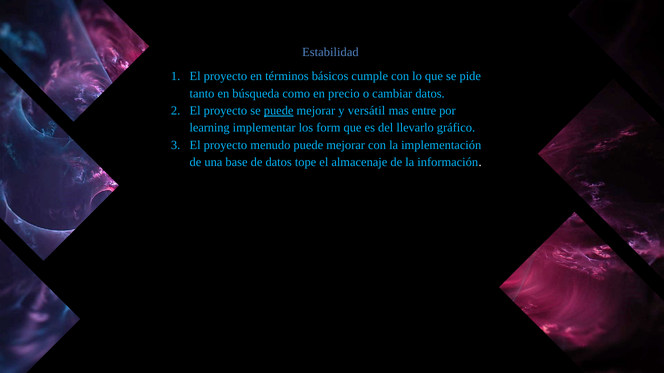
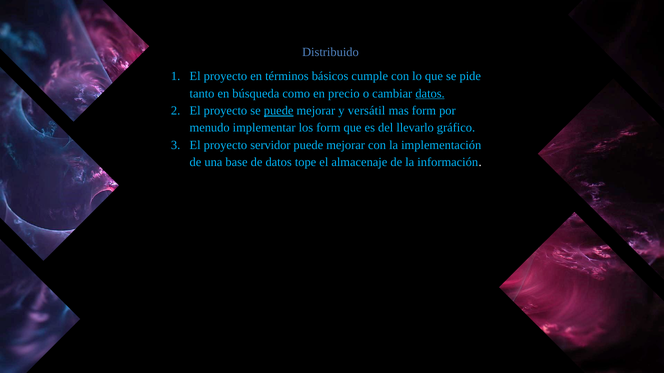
Estabilidad: Estabilidad -> Distribuido (330, 52)
datos underline: none -> present (430, 94)
mas entre: entre -> form (424, 111)
learning: learning -> menudo (210, 128)
menudo: menudo -> servidor (270, 145)
